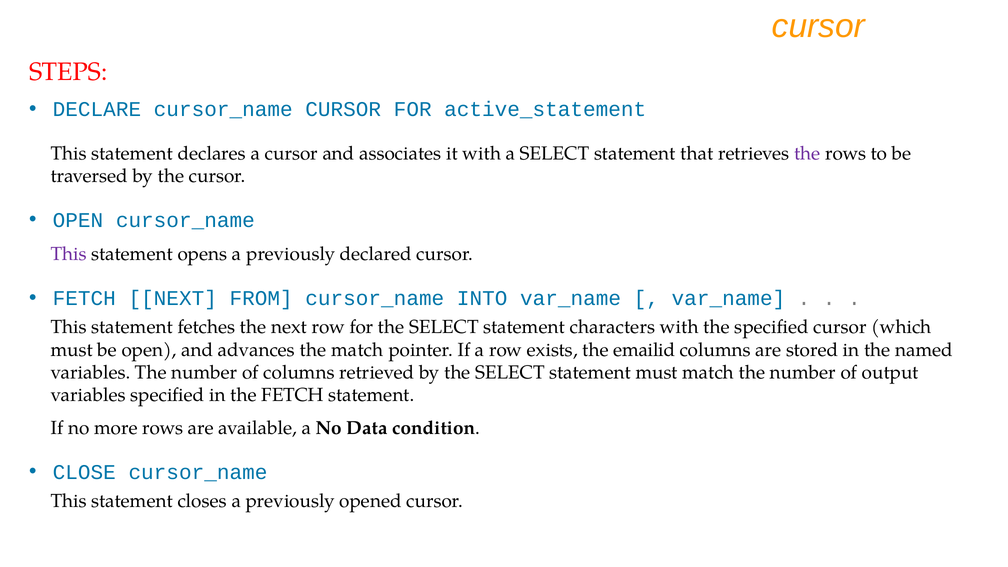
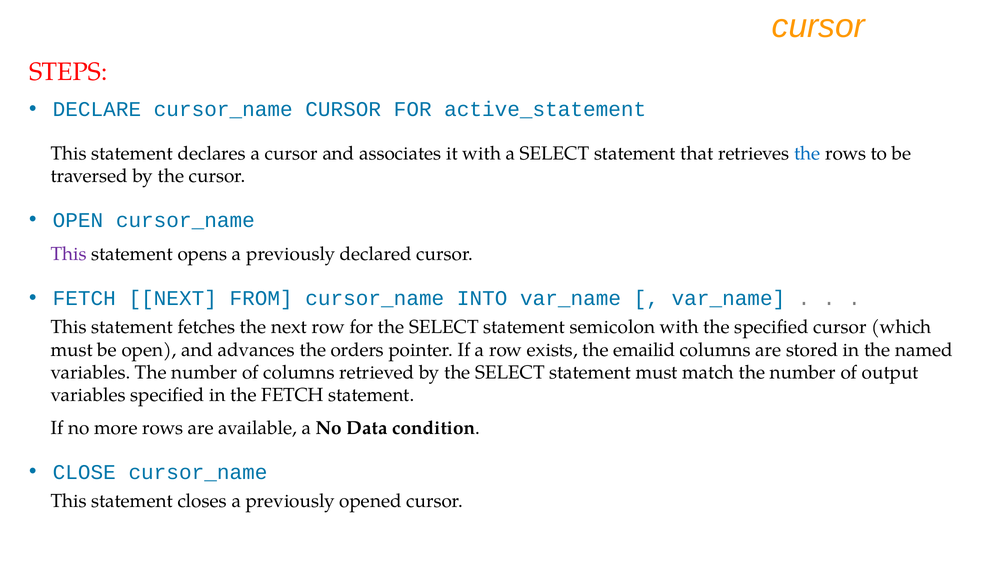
the colour: purple -> blue (807, 153)
characters: characters -> semicolon (612, 327)
the match: match -> orders (357, 350)
